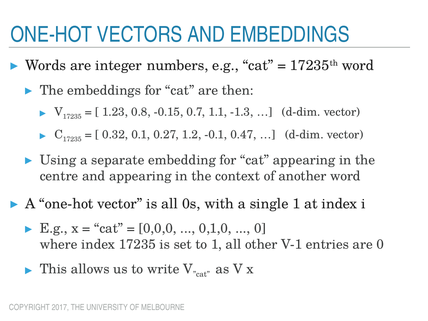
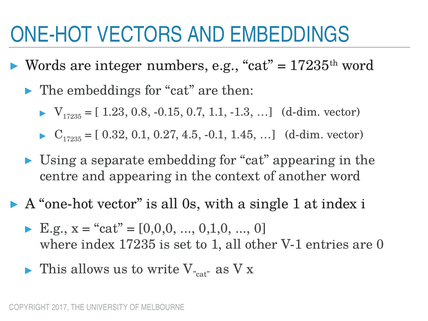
1.2: 1.2 -> 4.5 (192, 135)
0.47: 0.47 -> 1.45 (243, 135)
